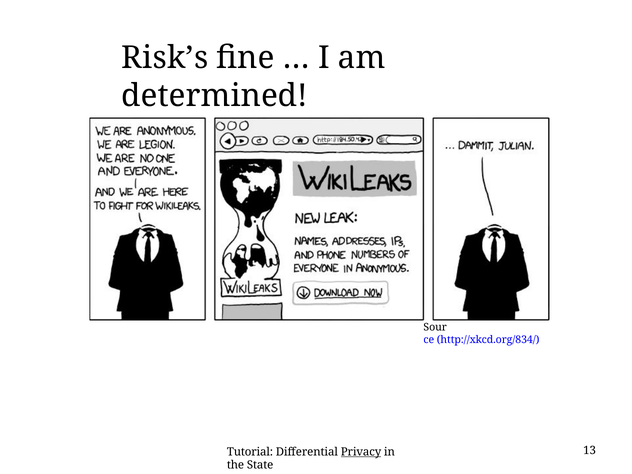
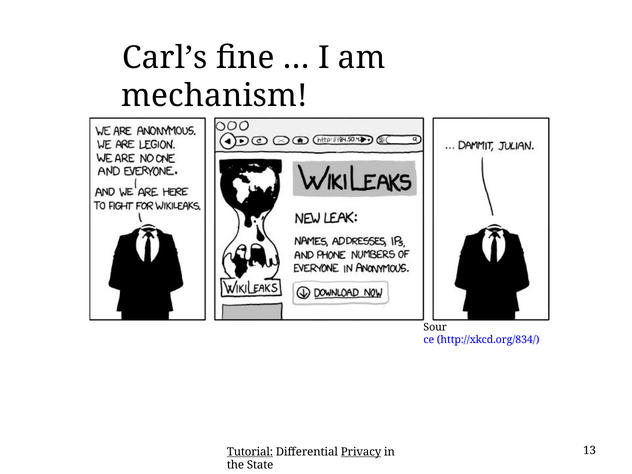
Risk’s: Risk’s -> Carl’s (165, 58)
determined: determined -> mechanism (215, 96)
Tutorial underline: none -> present (250, 452)
